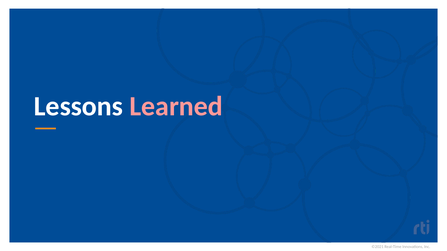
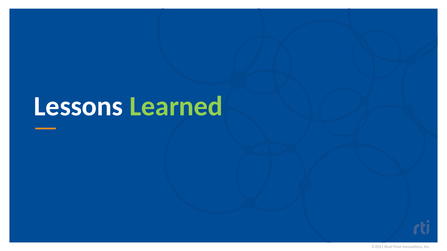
Learned colour: pink -> light green (176, 106)
